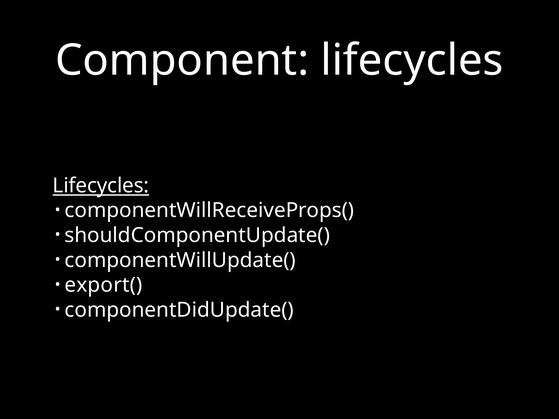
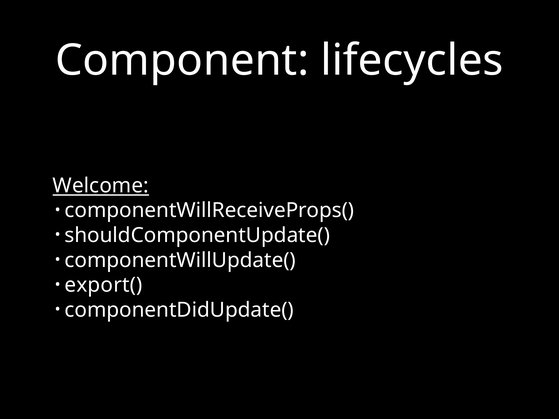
Lifecycles: Lifecycles -> Welcome (101, 186)
